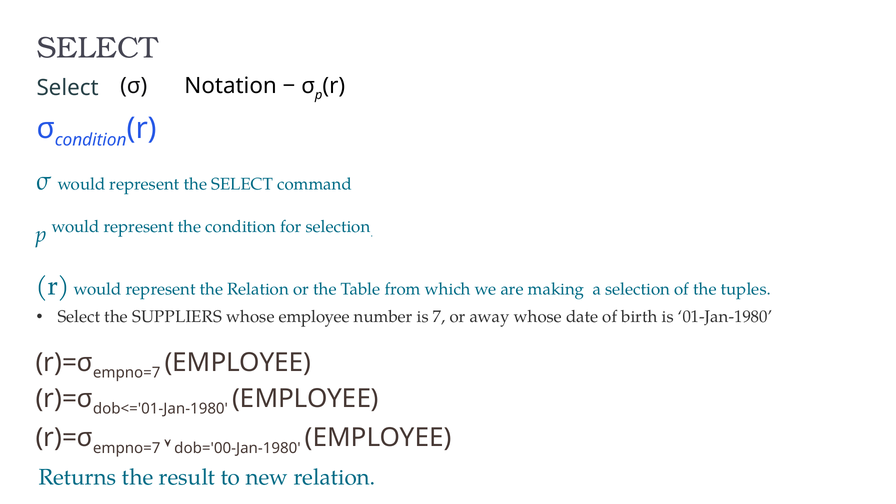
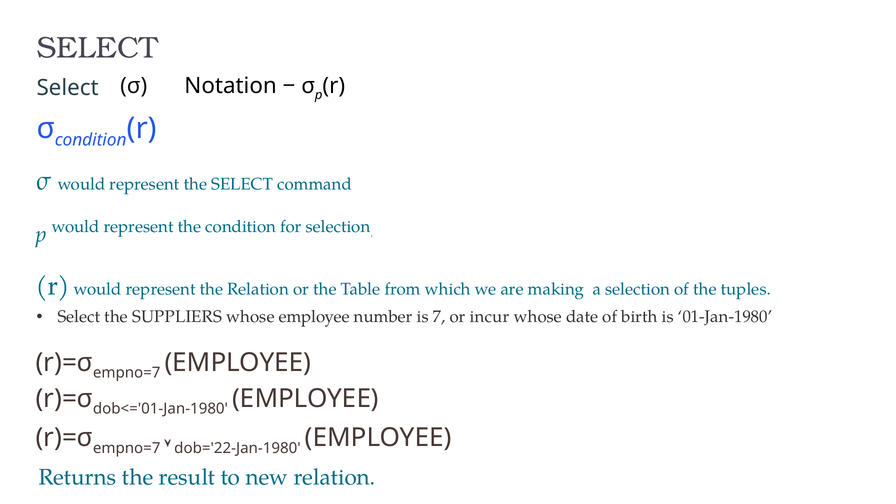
away: away -> incur (489, 317)
dob='00-Jan-1980: dob='00-Jan-1980 -> dob='22-Jan-1980 (237, 448)
